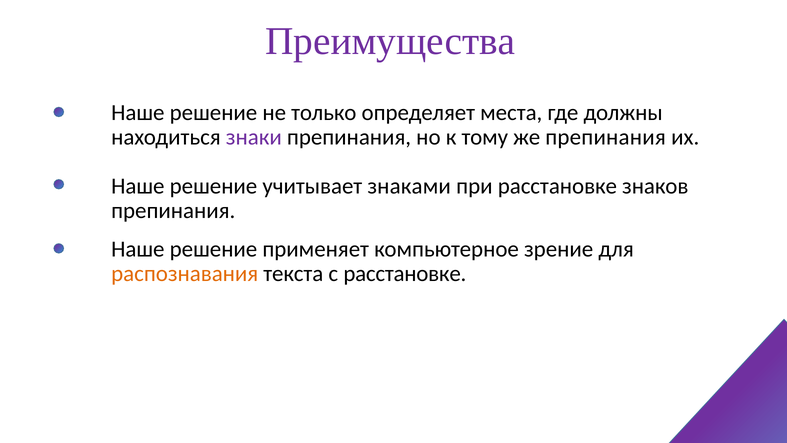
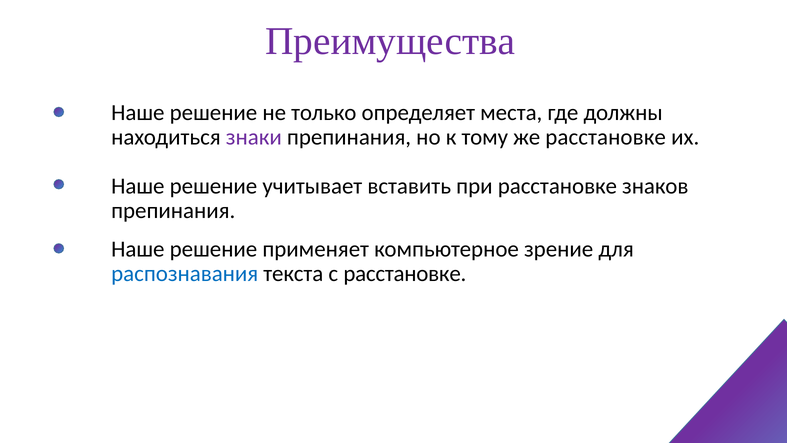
же препинания: препинания -> расстановке (606, 137)
знаками: знаками -> вставить (409, 186)
распознавания colour: orange -> blue (185, 274)
